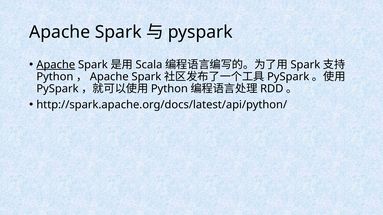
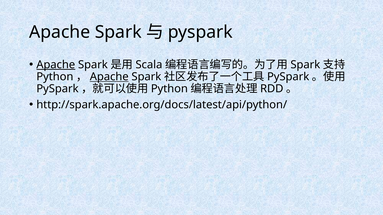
Apache underline: none -> present (109, 77)
